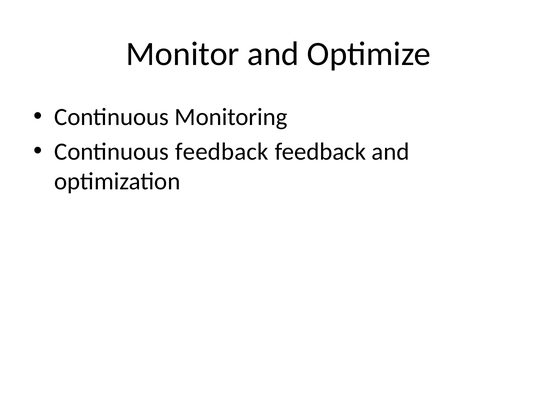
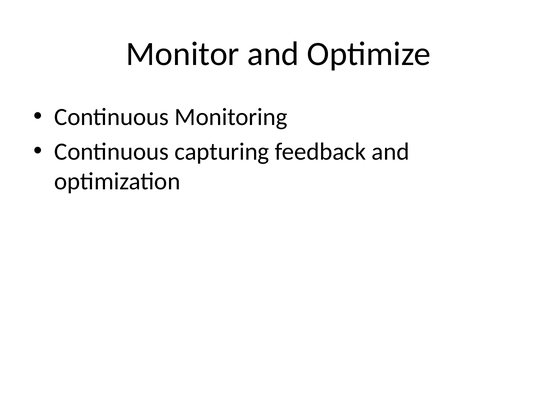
Continuous feedback: feedback -> capturing (222, 152)
